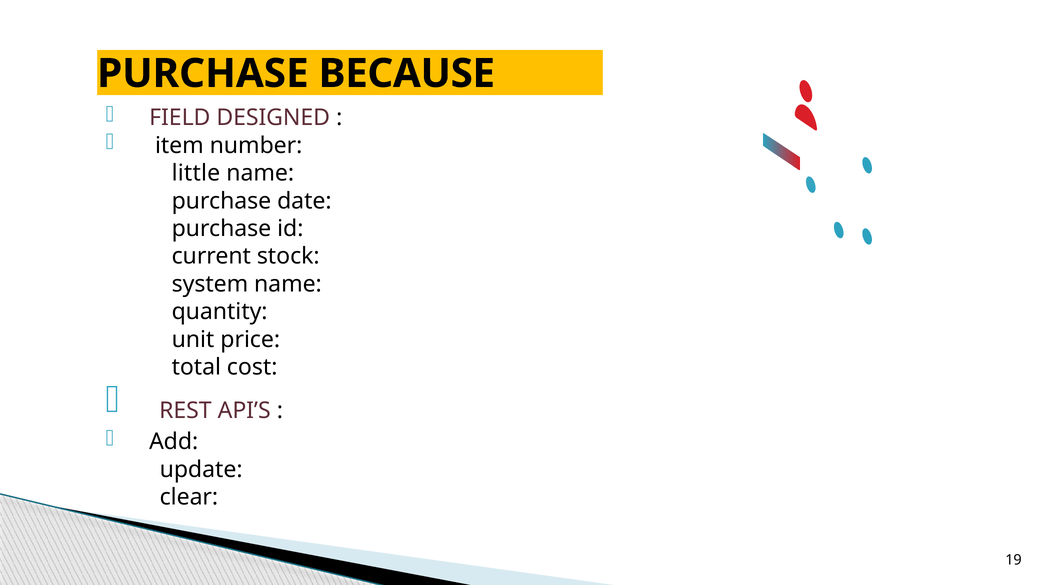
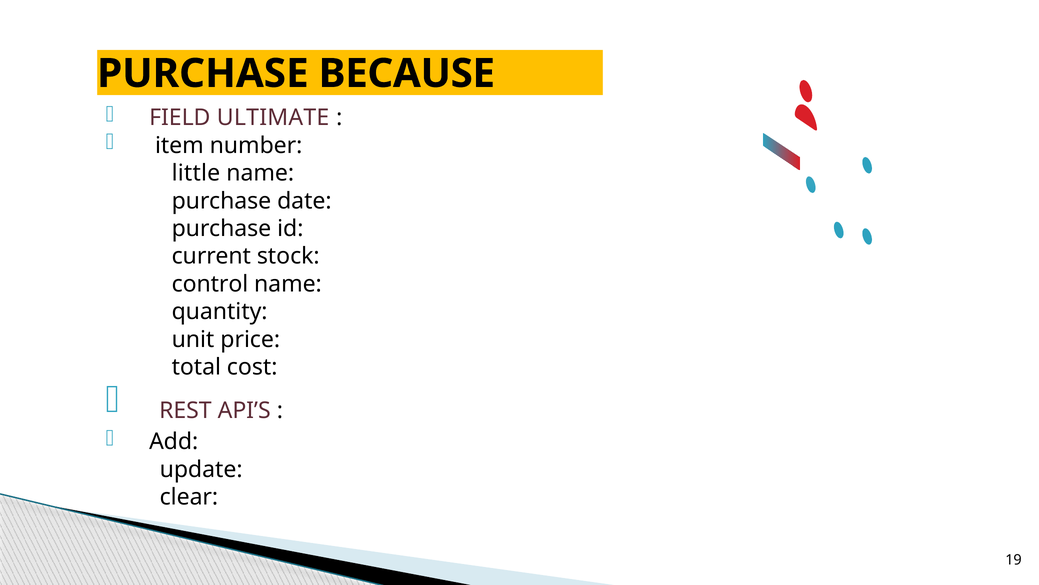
DESIGNED: DESIGNED -> ULTIMATE (273, 118)
system: system -> control (210, 284)
